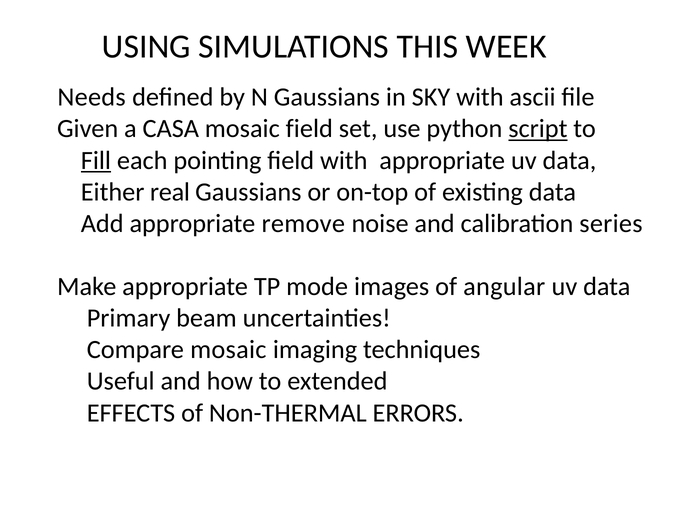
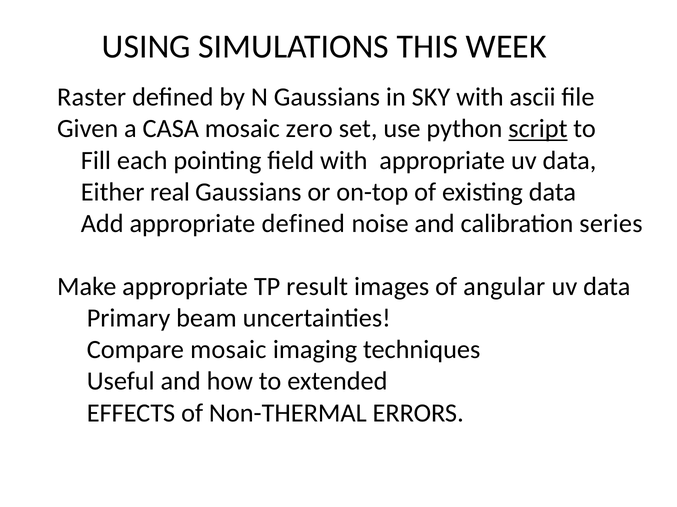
Needs: Needs -> Raster (92, 97)
mosaic field: field -> zero (309, 129)
Fill underline: present -> none (96, 161)
appropriate remove: remove -> defined (303, 224)
mode: mode -> result (317, 287)
